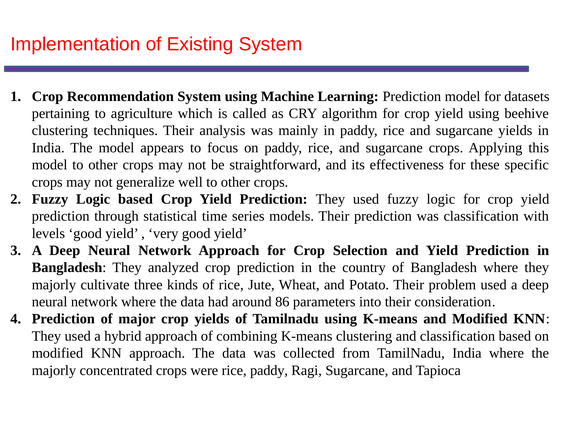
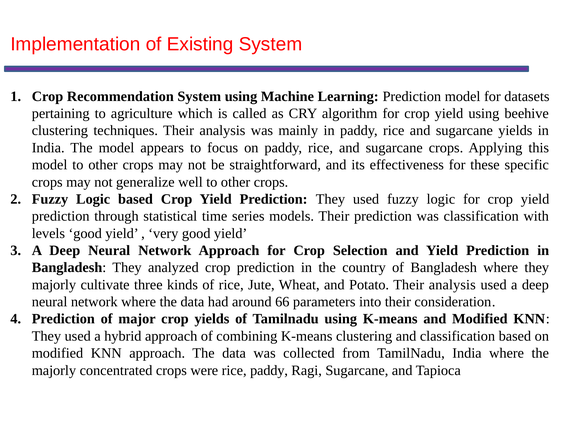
Potato Their problem: problem -> analysis (452, 285)
86: 86 -> 66 (282, 302)
